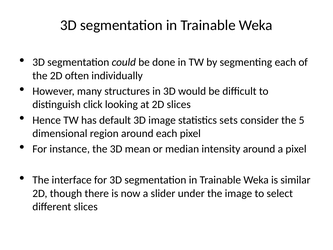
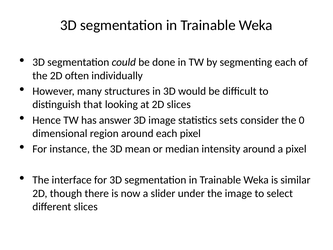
click: click -> that (93, 104)
default: default -> answer (115, 120)
5: 5 -> 0 (302, 120)
